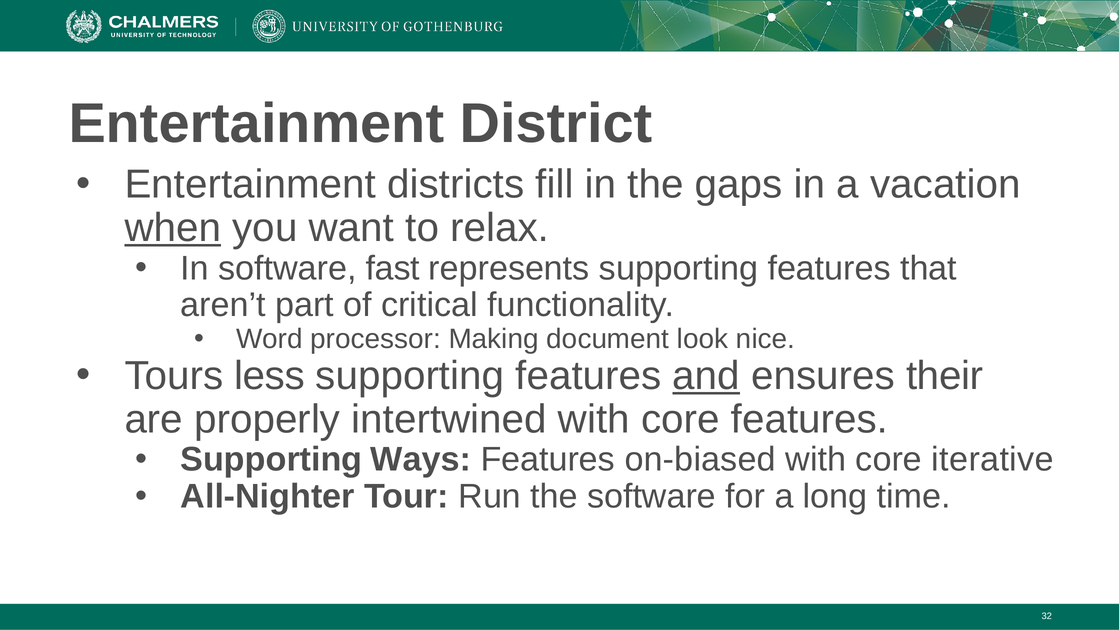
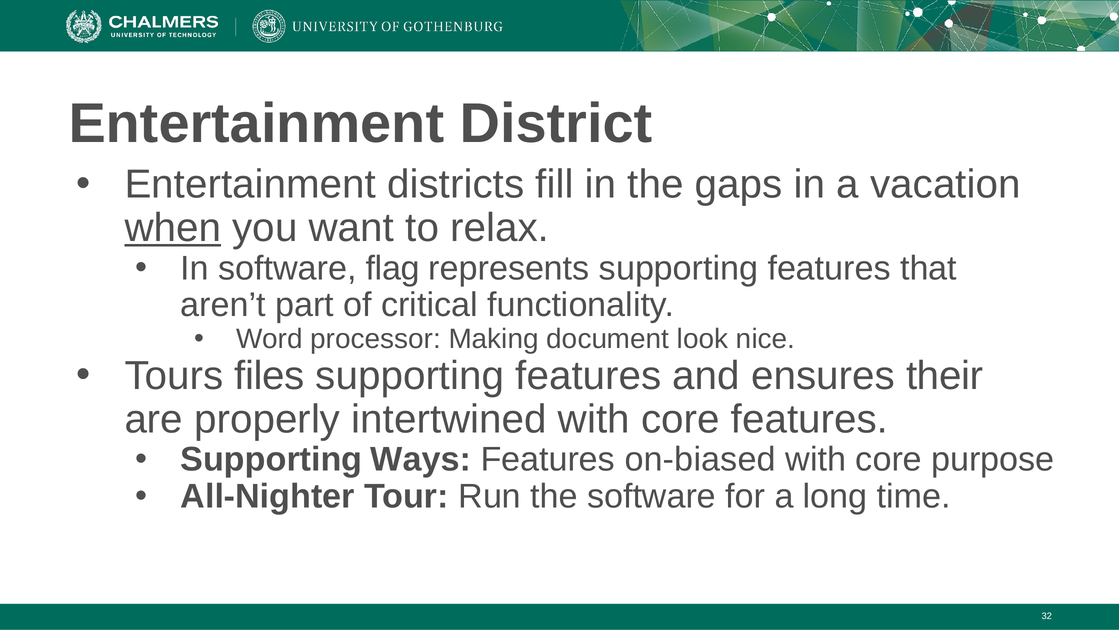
fast: fast -> flag (393, 268)
less: less -> files (269, 375)
and underline: present -> none (706, 375)
iterative: iterative -> purpose (993, 459)
